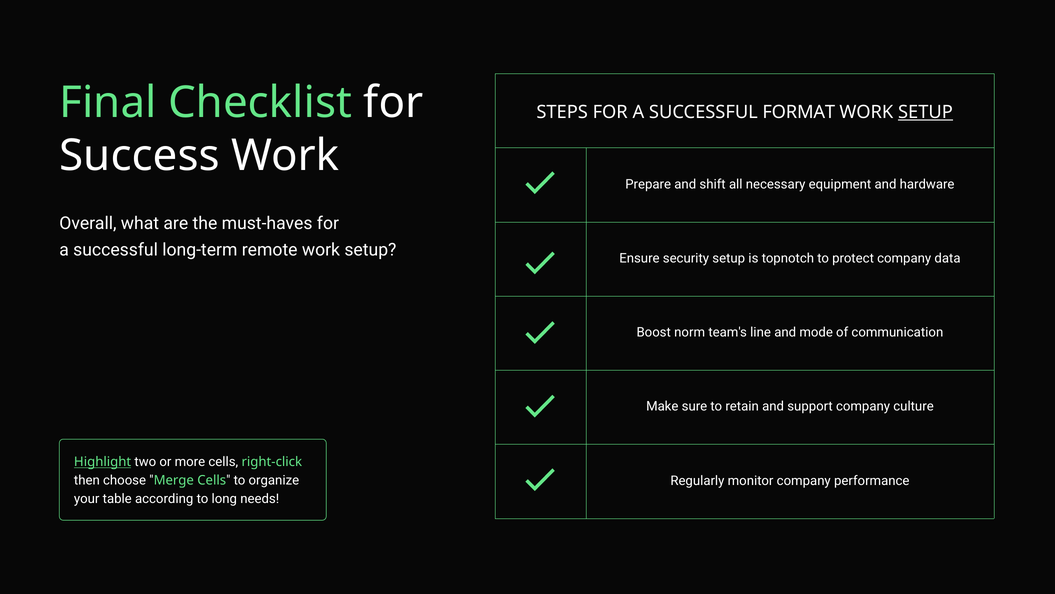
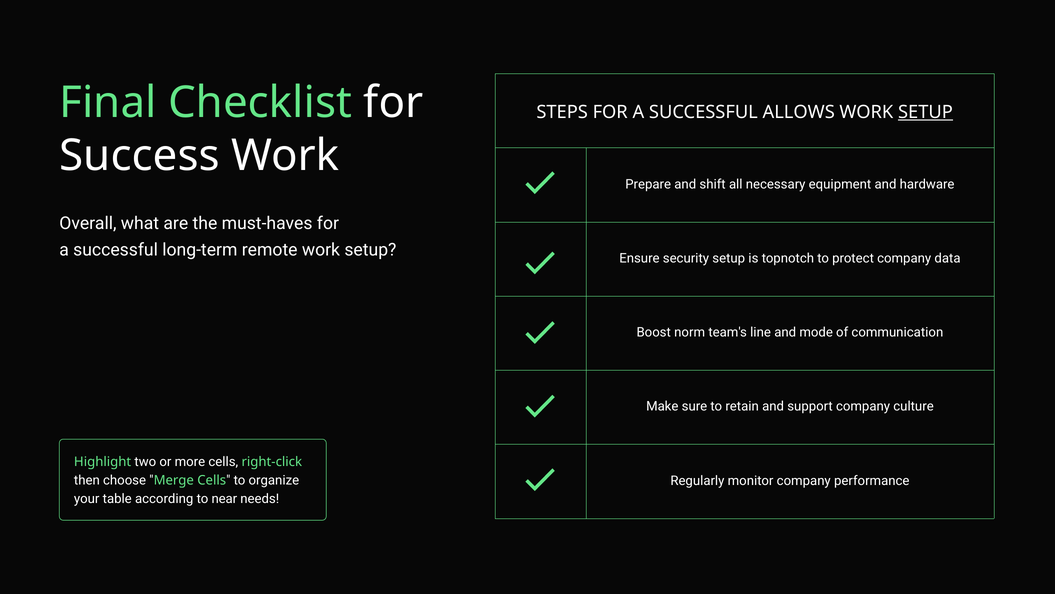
FORMAT: FORMAT -> ALLOWS (799, 112)
Highlight underline: present -> none (103, 462)
long: long -> near (224, 498)
